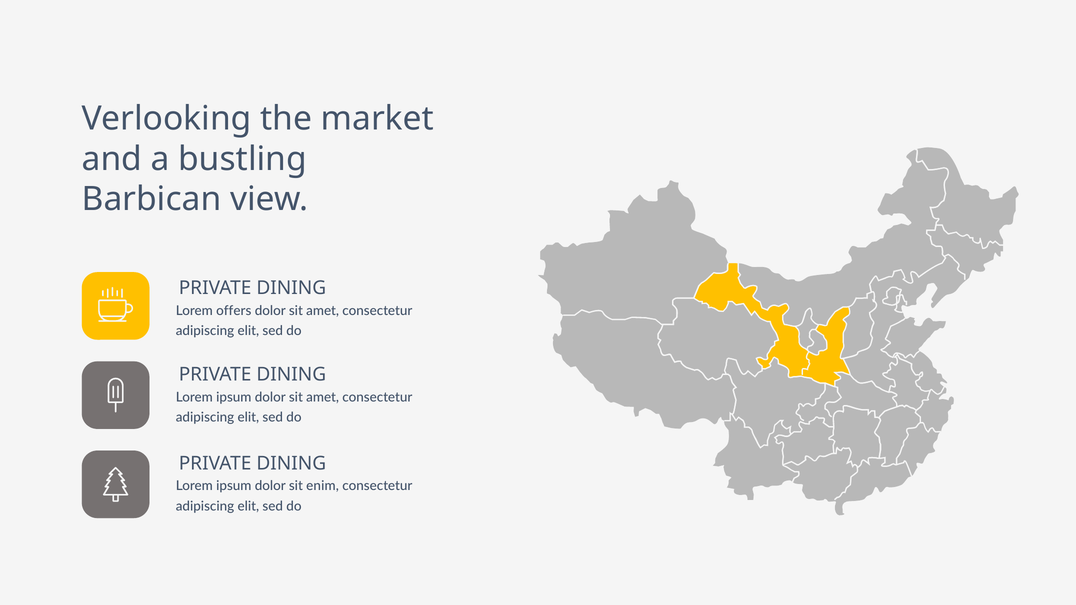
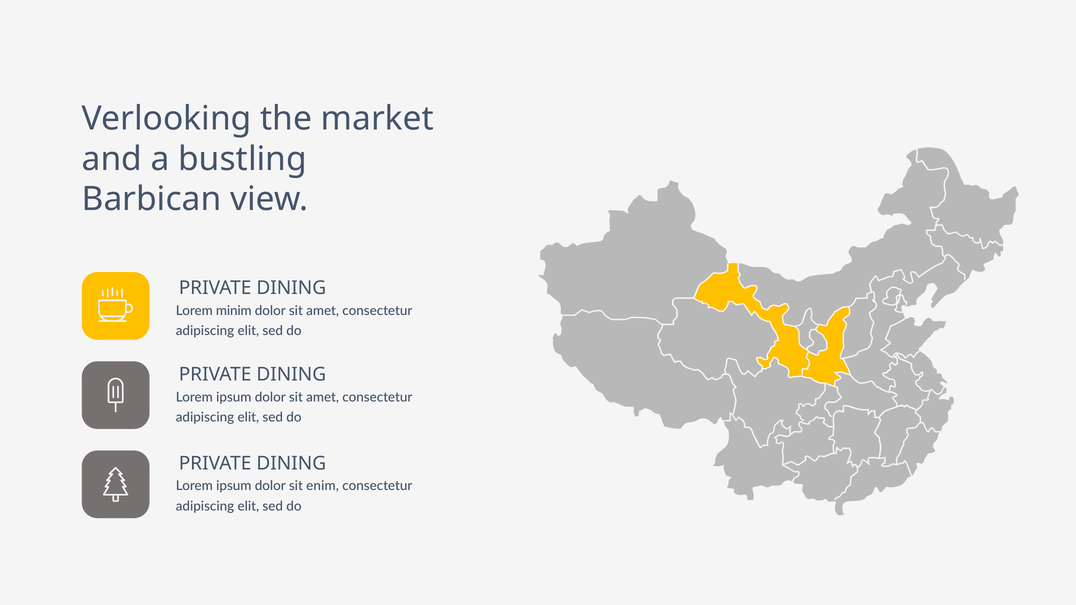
offers: offers -> minim (234, 311)
